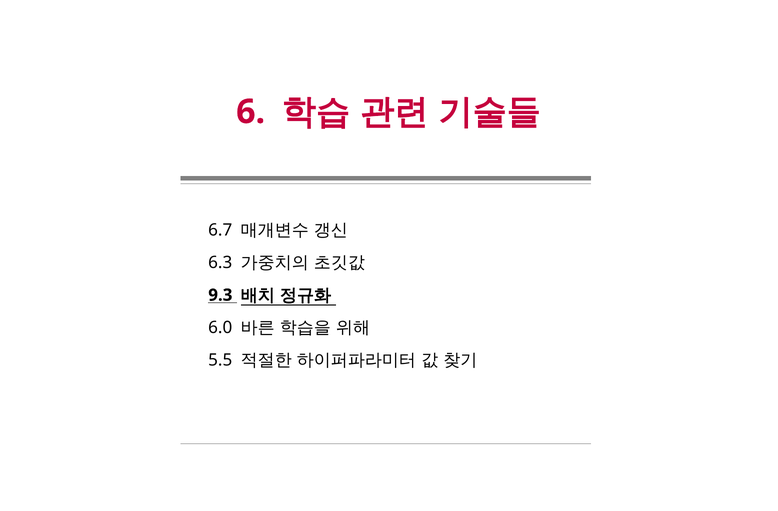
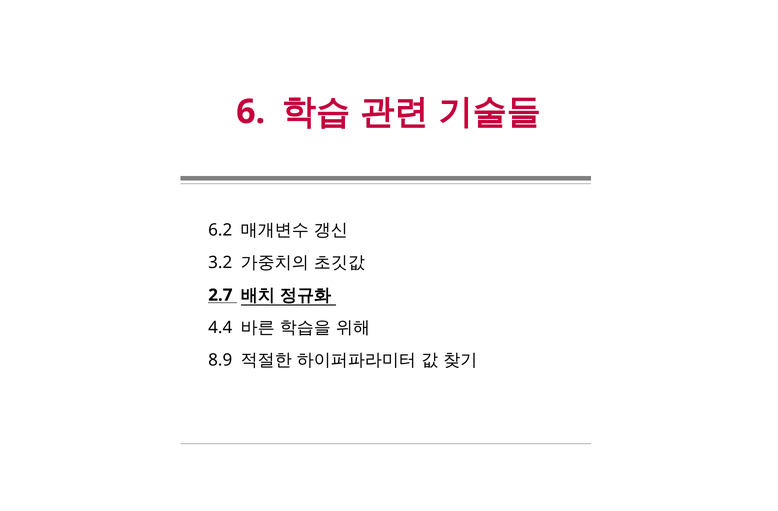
6.7: 6.7 -> 6.2 (220, 230)
6.3: 6.3 -> 3.2 (220, 263)
9.3: 9.3 -> 2.7 (220, 295)
6.0: 6.0 -> 4.4 (220, 328)
5.5: 5.5 -> 8.9 (220, 360)
